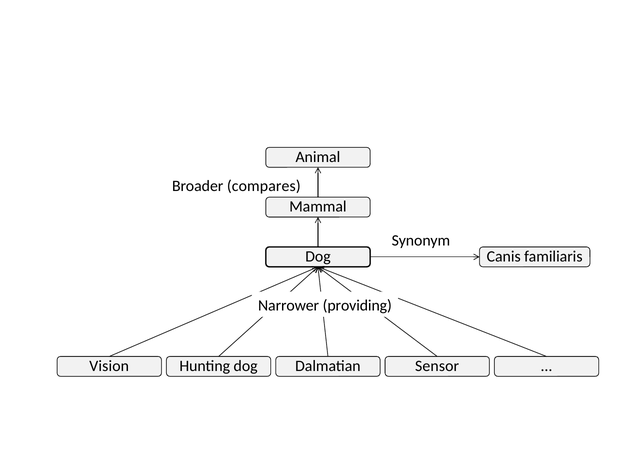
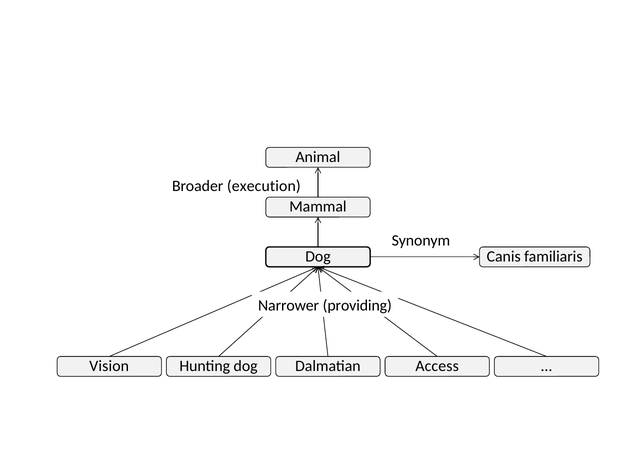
compares: compares -> execution (264, 186)
Sensor: Sensor -> Access (437, 365)
